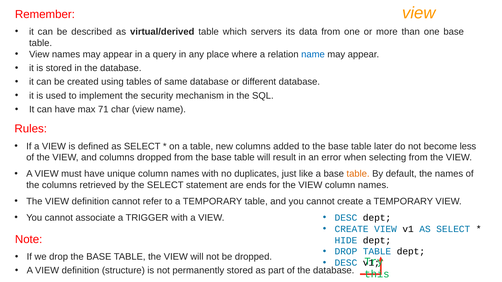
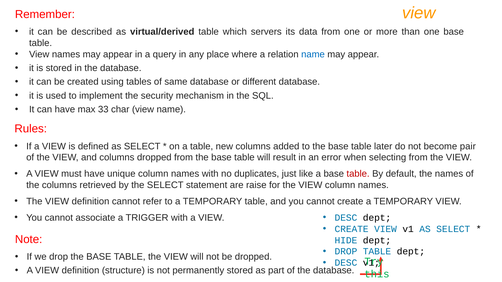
71: 71 -> 33 (103, 110)
less: less -> pair (468, 146)
table colour: orange -> red (358, 174)
ends: ends -> raise (256, 185)
